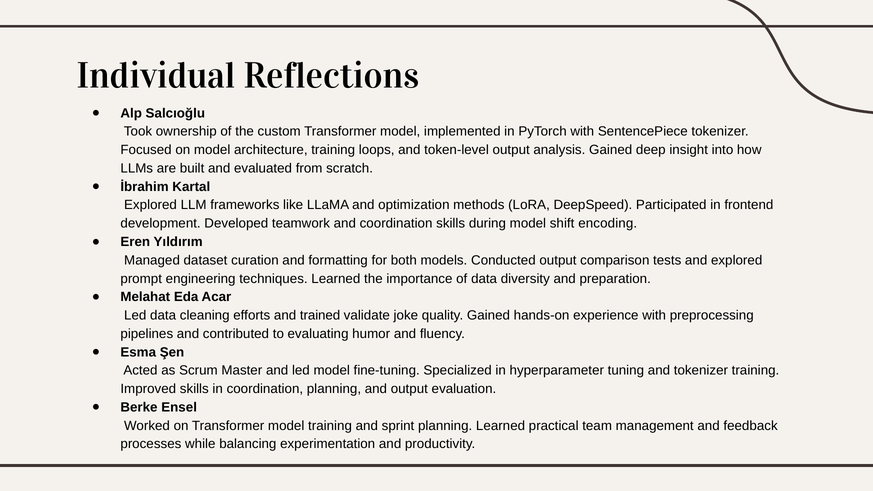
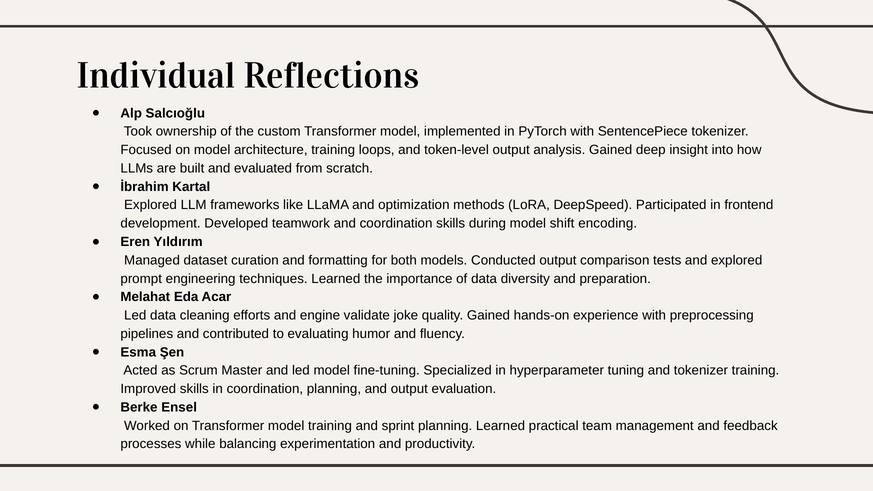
trained: trained -> engine (320, 315)
